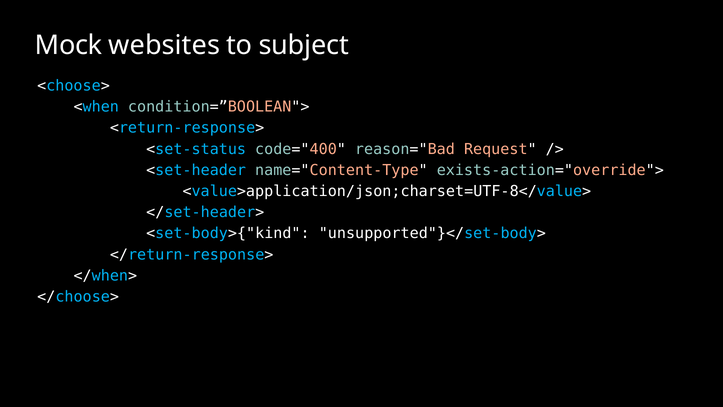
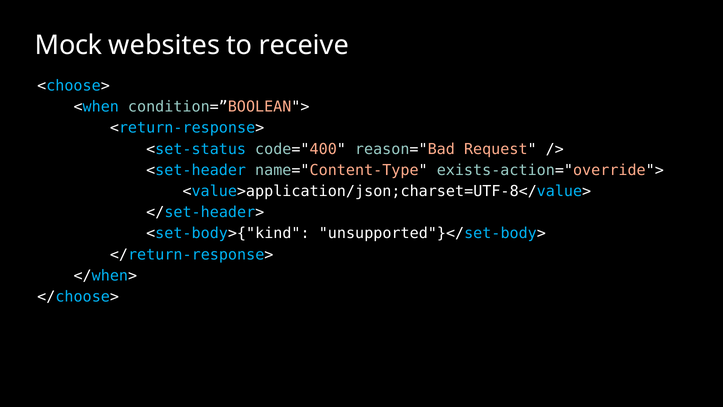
subject: subject -> receive (304, 45)
